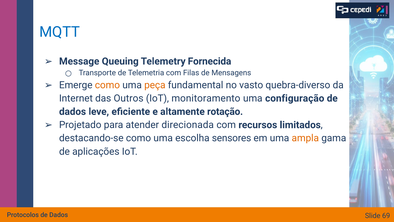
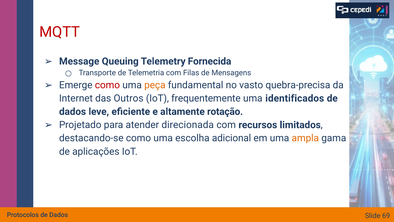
MQTT colour: blue -> red (60, 32)
como colour: orange -> red (107, 85)
quebra-diverso: quebra-diverso -> quebra-precisa (298, 85)
monitoramento: monitoramento -> frequentemente (206, 98)
configuração: configuração -> identificados (295, 98)
sensores: sensores -> adicional (232, 138)
